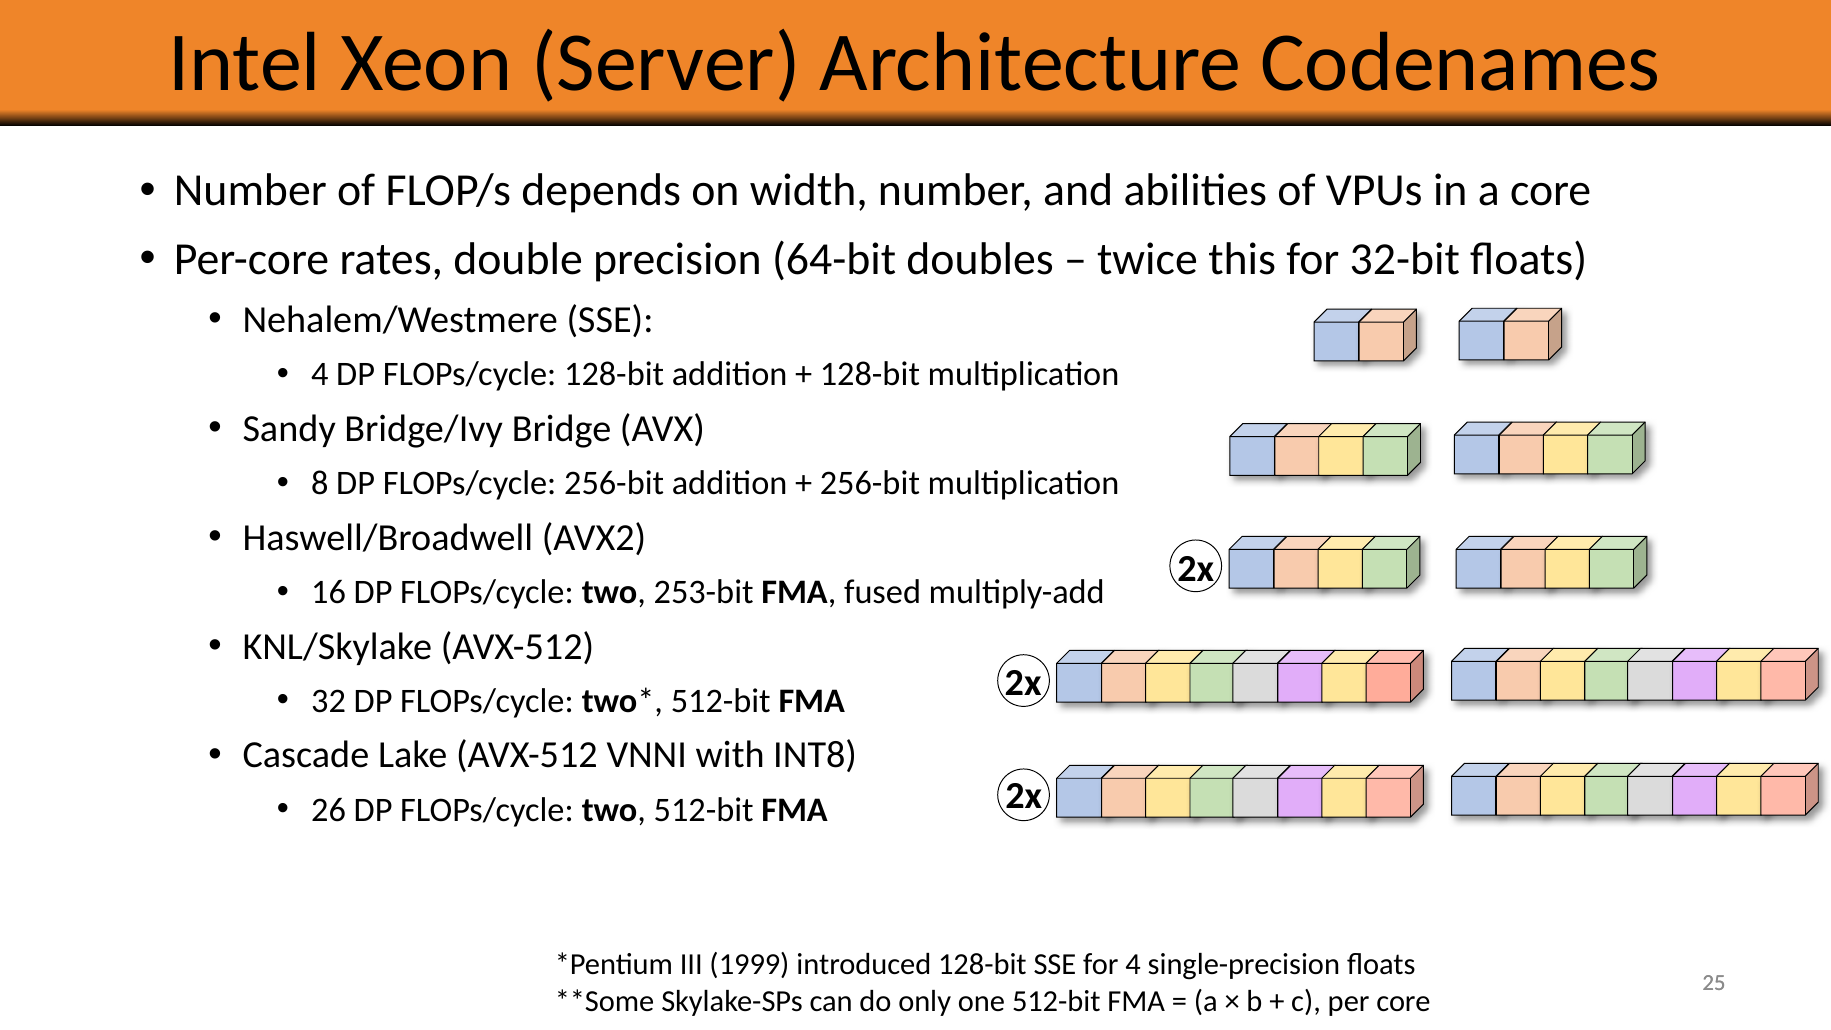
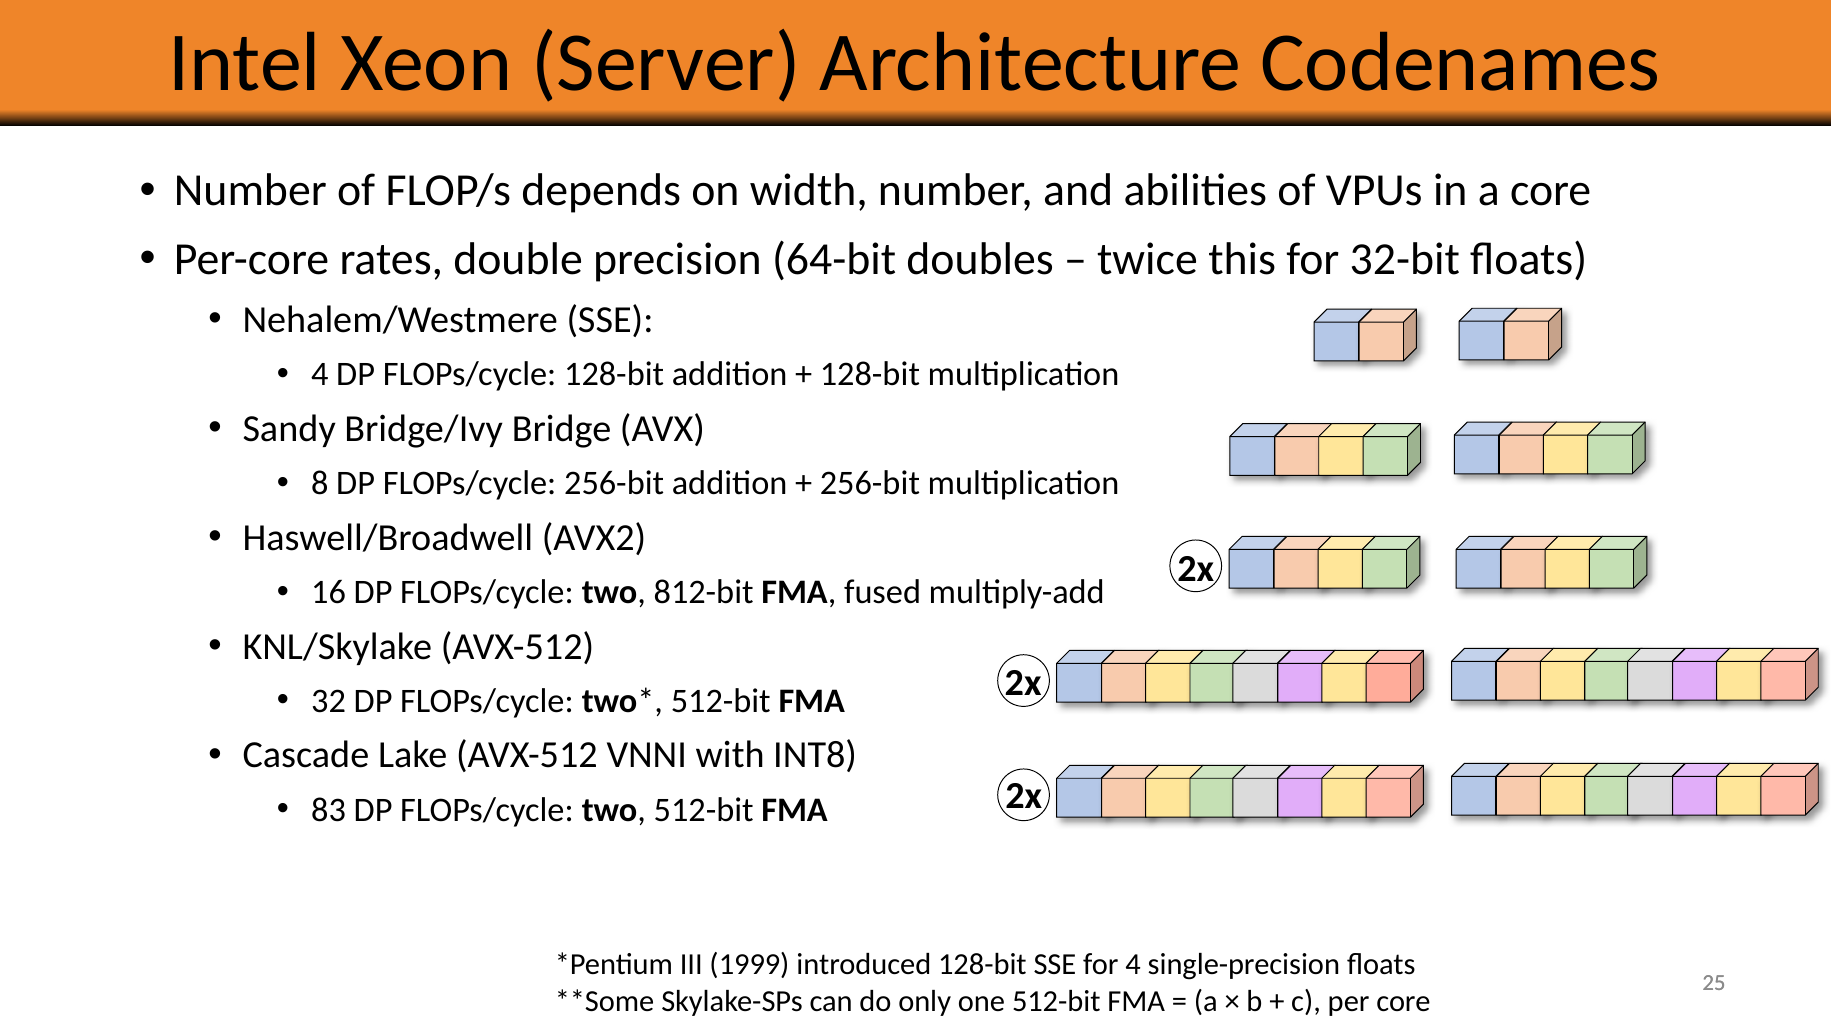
253-bit: 253-bit -> 812-bit (704, 592)
26: 26 -> 83 (329, 810)
